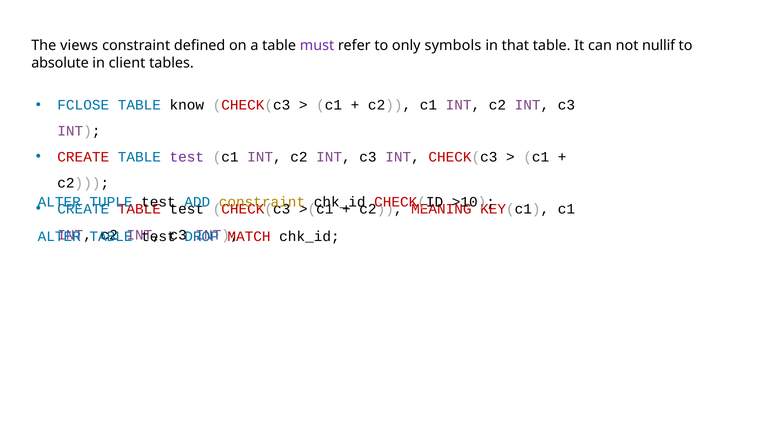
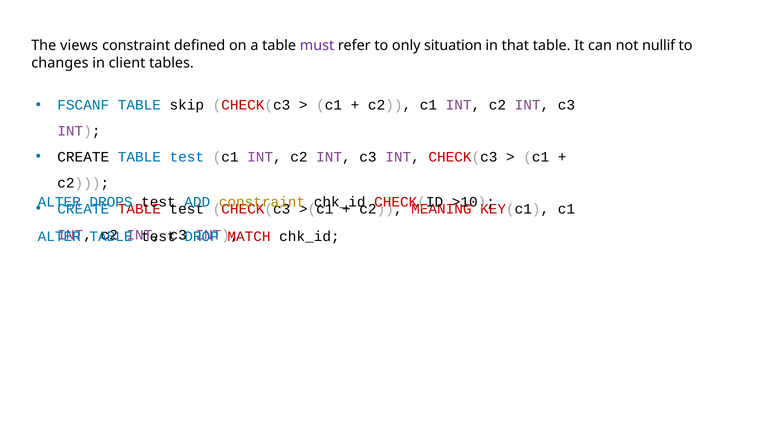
symbols: symbols -> situation (453, 46)
absolute: absolute -> changes (60, 63)
FCLOSE: FCLOSE -> FSCANF (83, 105)
know: know -> skip (187, 105)
CREATE colour: red -> black (83, 157)
test colour: purple -> blue (187, 157)
TUPLE: TUPLE -> DROPS (111, 202)
